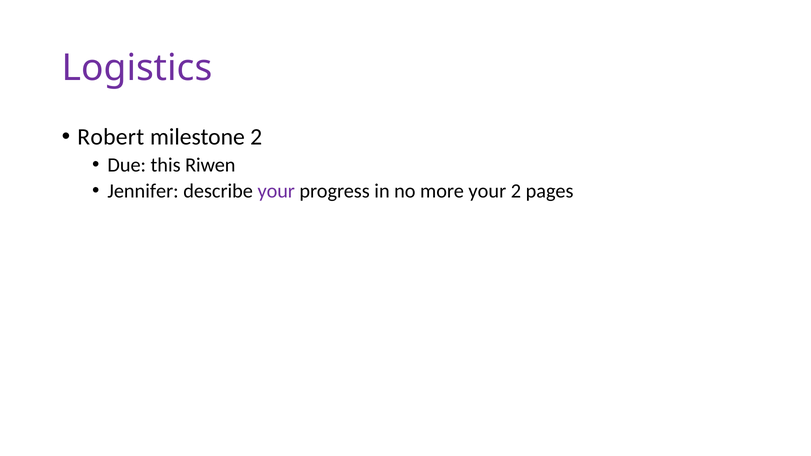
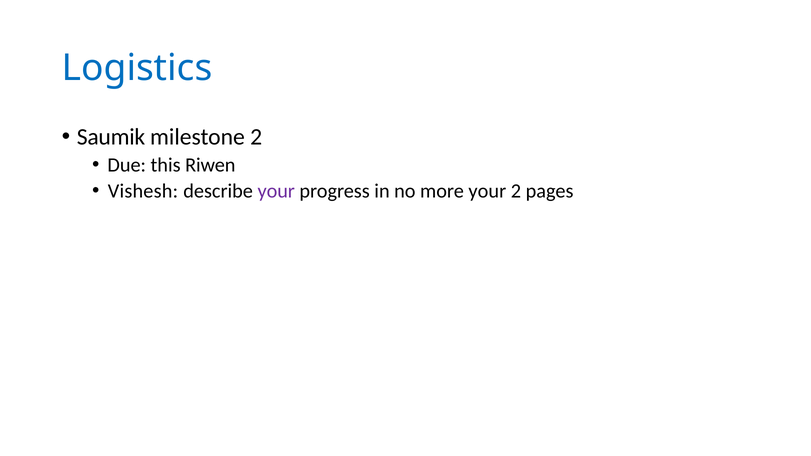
Logistics colour: purple -> blue (137, 68)
Robert: Robert -> Saumik (111, 137)
Jennifer: Jennifer -> Vishesh (143, 191)
